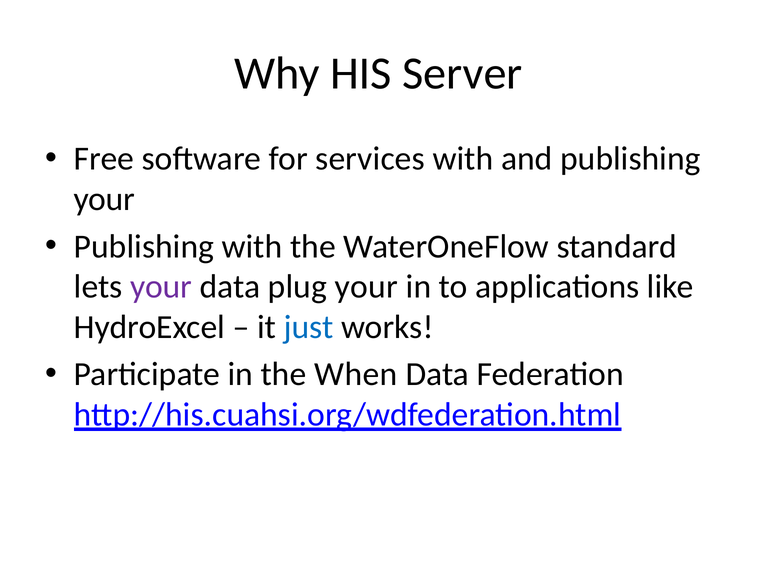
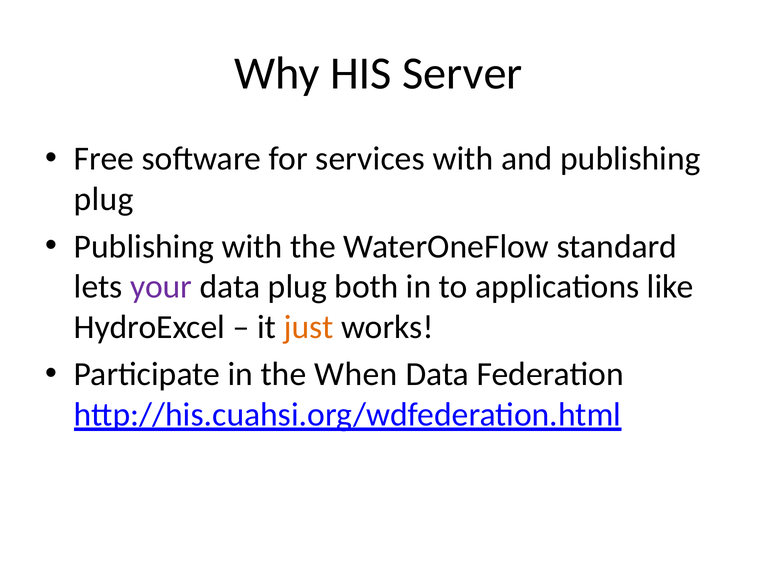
your: your -> plug (104, 199)
plug your: your -> both (367, 287)
just colour: blue -> orange (309, 327)
